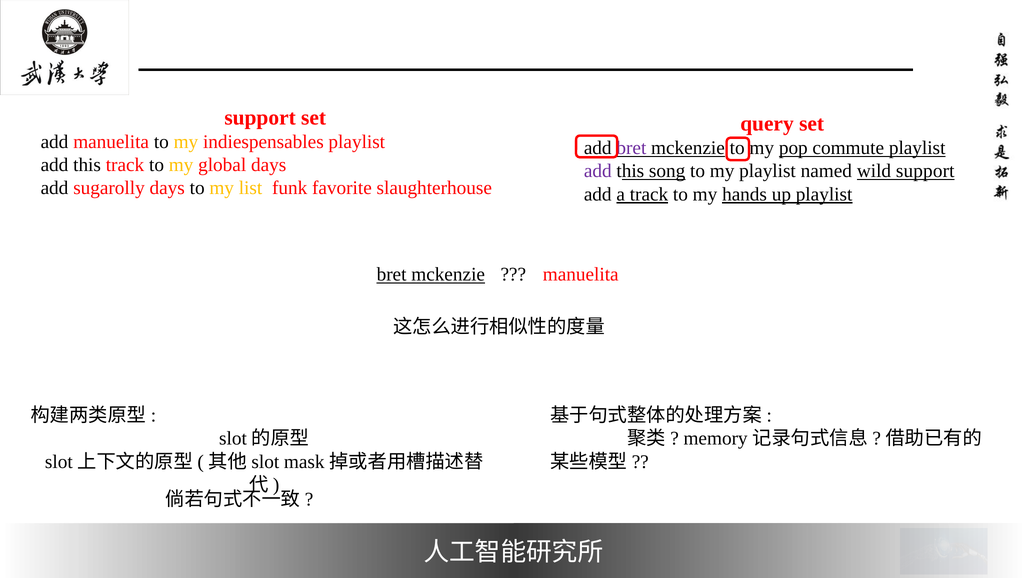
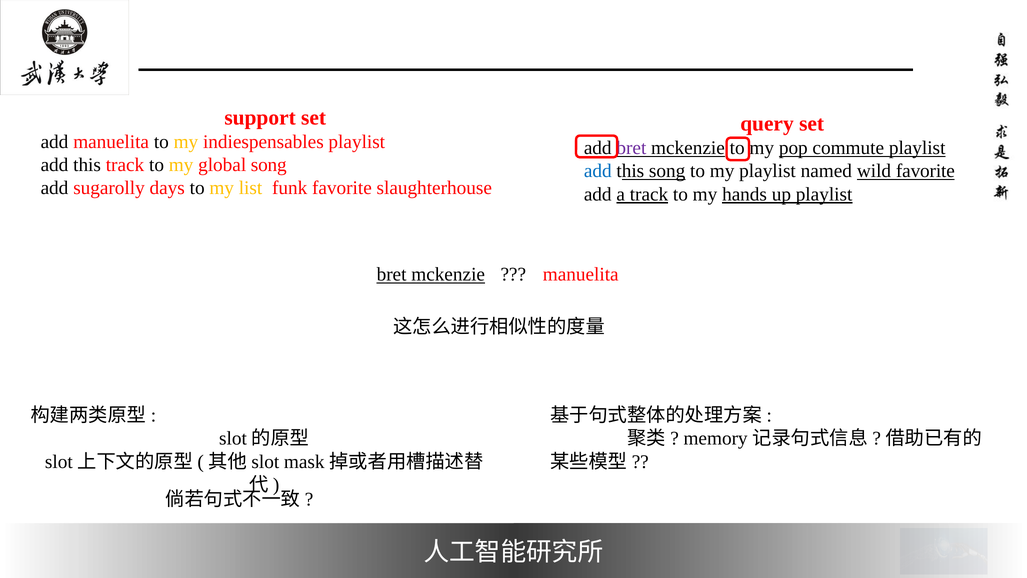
global days: days -> song (269, 165)
add colour: purple -> blue (598, 171)
wild support: support -> favorite (925, 171)
